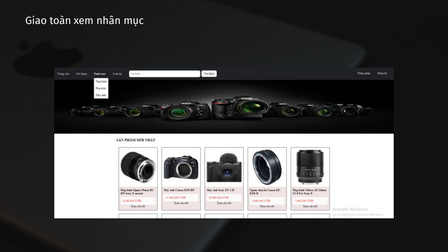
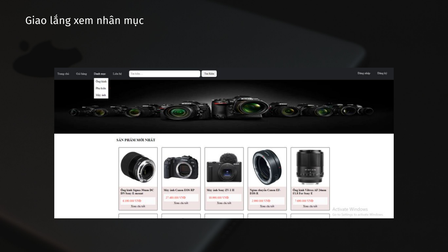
toàn: toàn -> lắng (60, 21)
